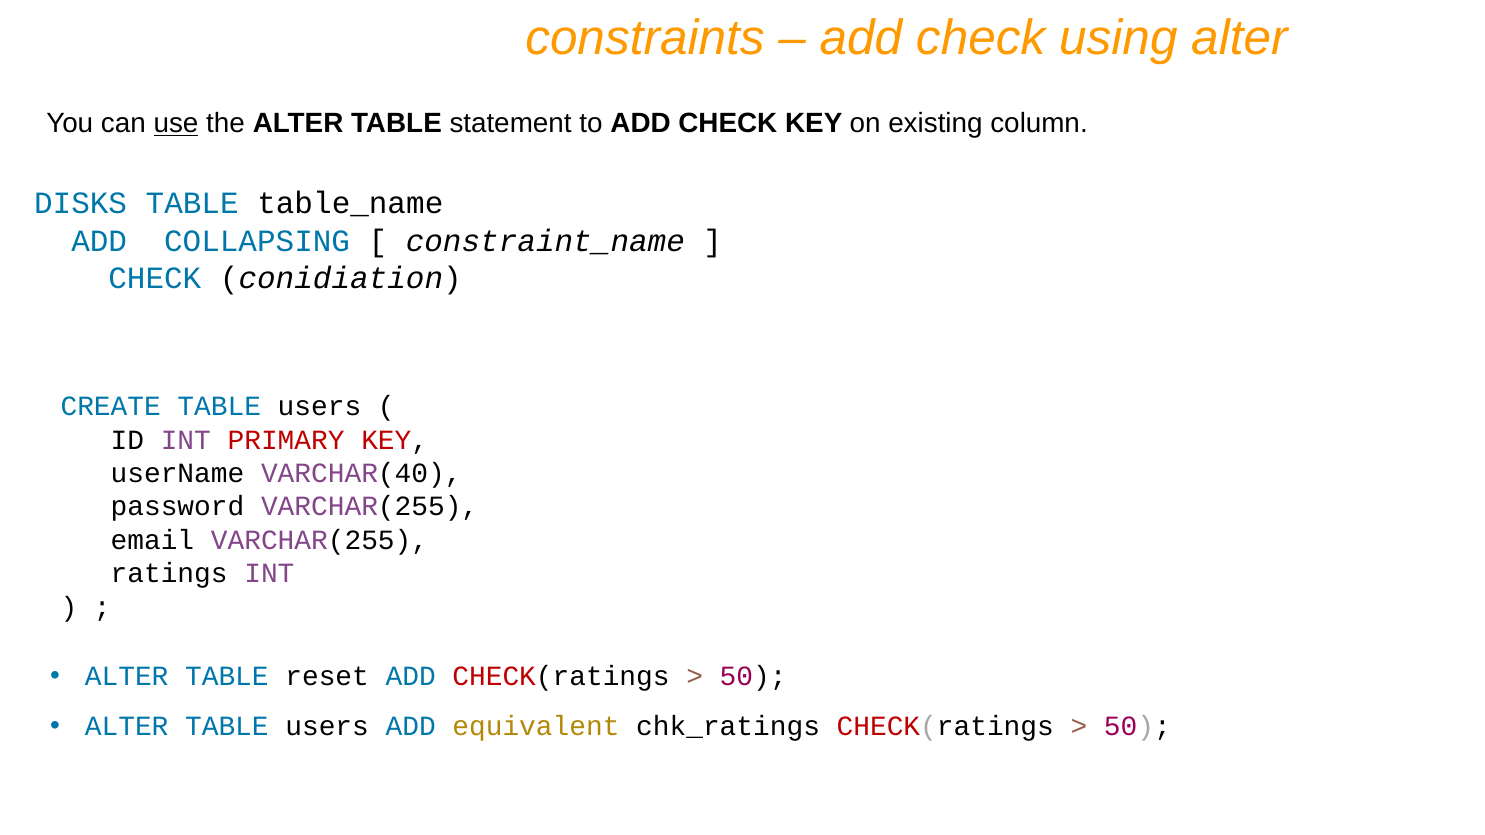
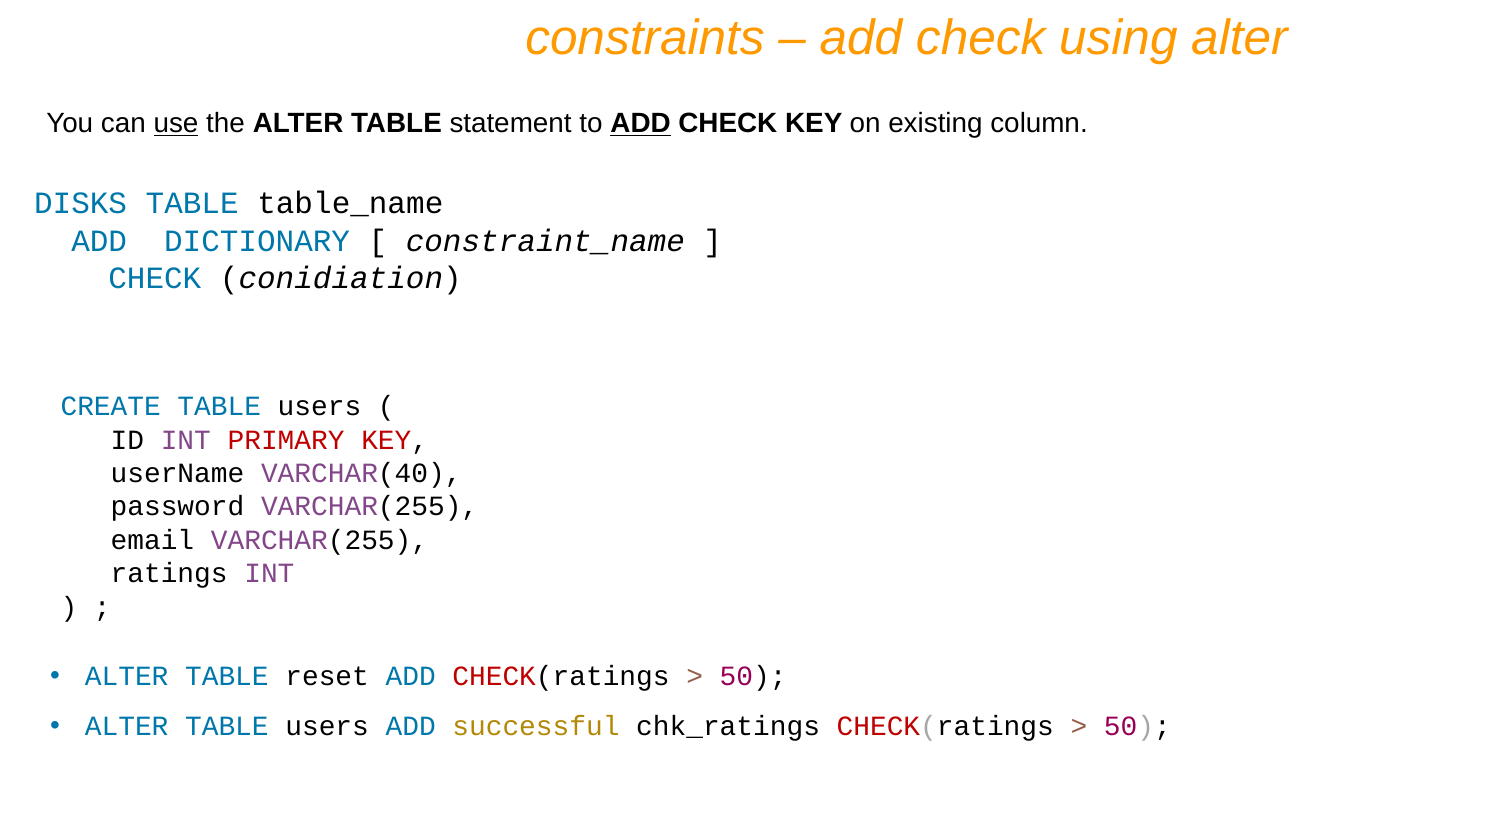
ADD underline: none -> present (641, 124)
COLLAPSING: COLLAPSING -> DICTIONARY (257, 241)
equivalent: equivalent -> successful (536, 727)
